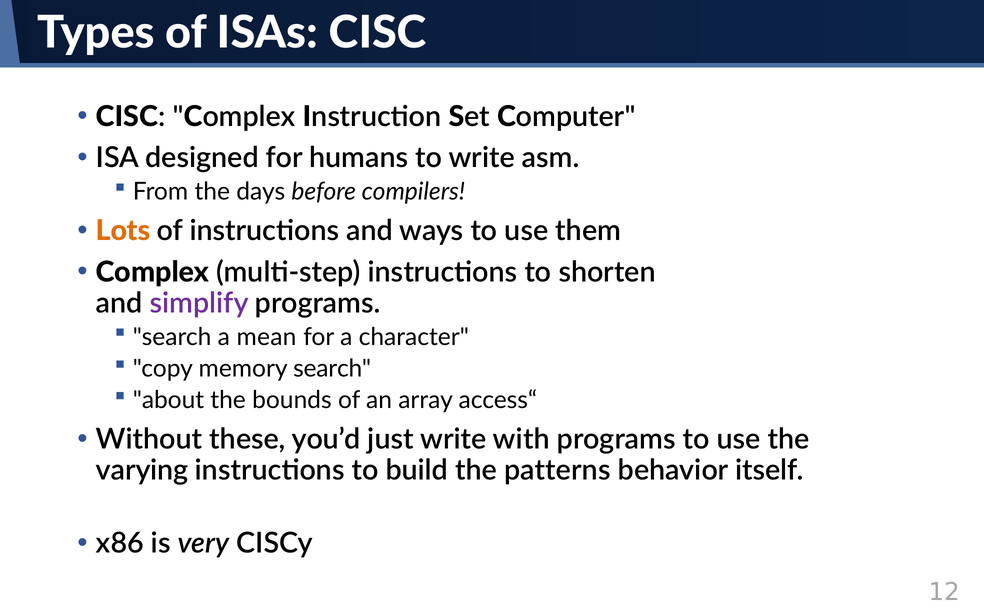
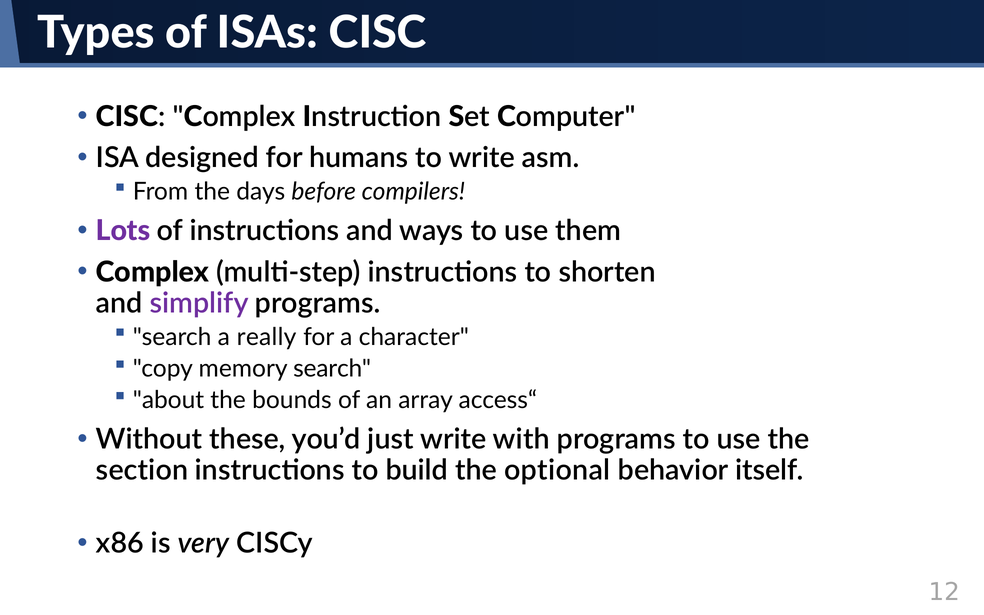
Lots colour: orange -> purple (123, 231)
mean: mean -> really (267, 337)
varying: varying -> section (142, 470)
patterns: patterns -> optional (557, 470)
